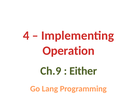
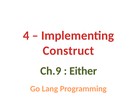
Operation: Operation -> Construct (68, 51)
